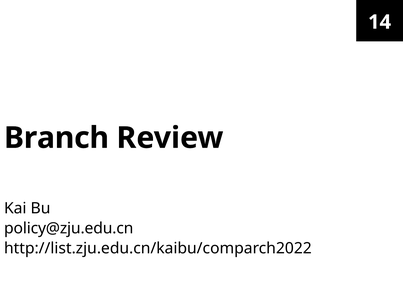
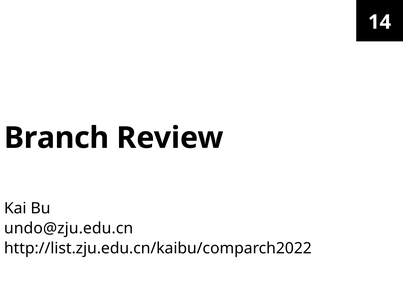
policy@zju.edu.cn: policy@zju.edu.cn -> undo@zju.edu.cn (69, 229)
